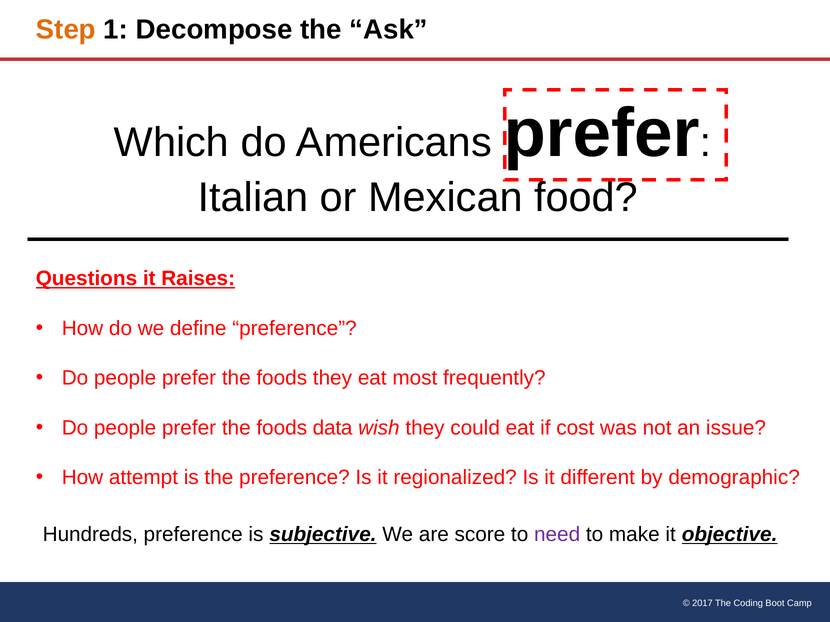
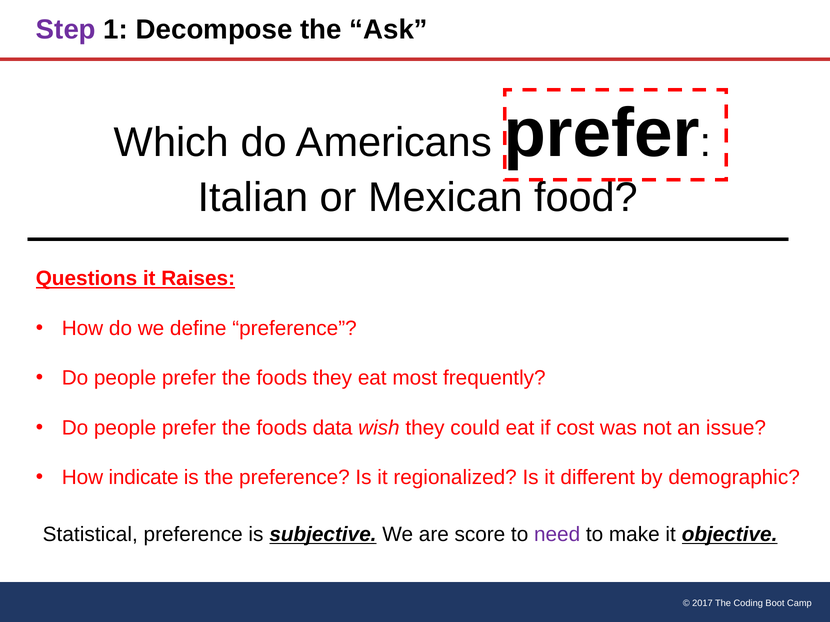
Step colour: orange -> purple (66, 29)
attempt: attempt -> indicate (144, 478)
Hundreds: Hundreds -> Statistical (90, 535)
